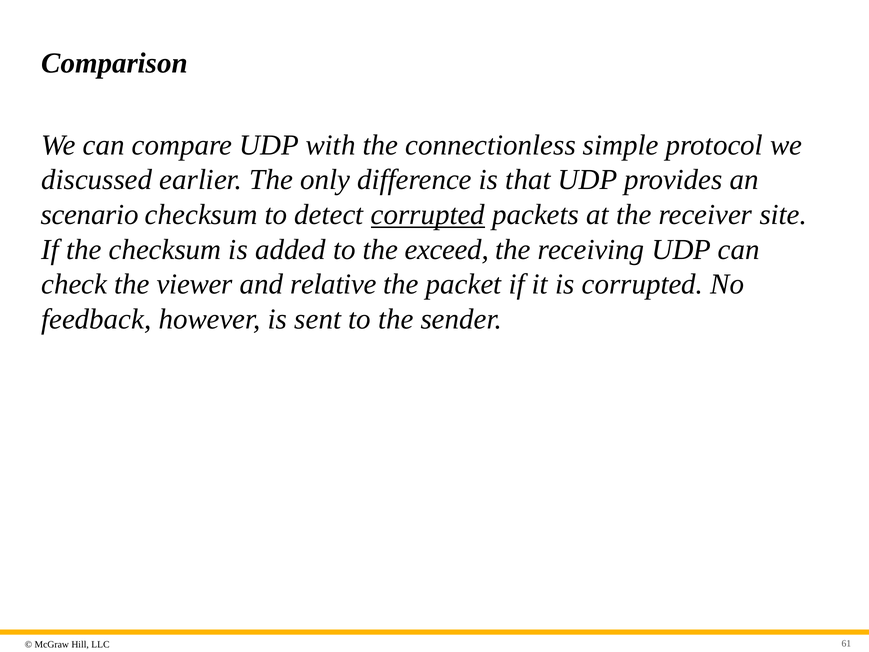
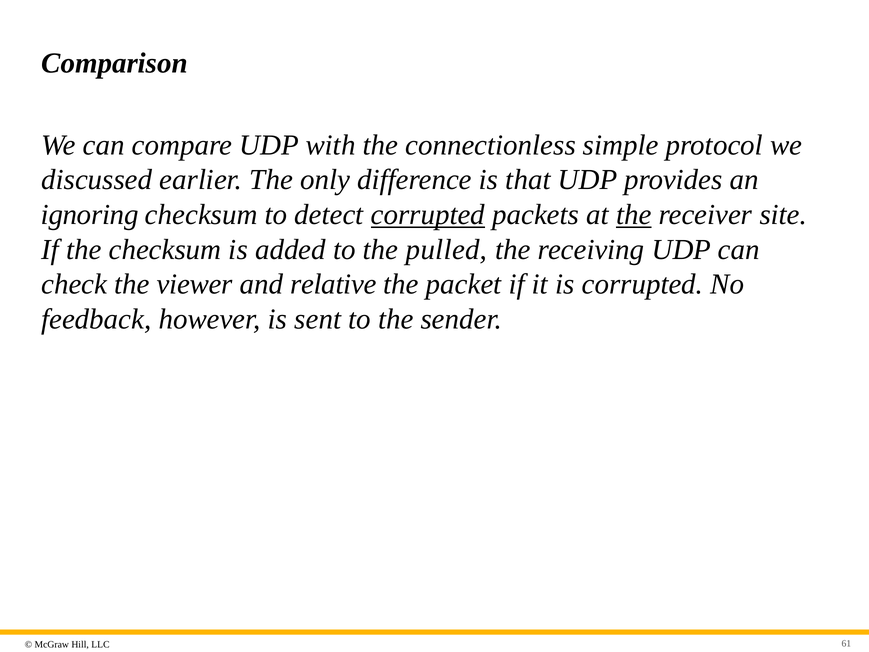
scenario: scenario -> ignoring (90, 215)
the underline: none -> present (634, 215)
exceed: exceed -> pulled (446, 249)
